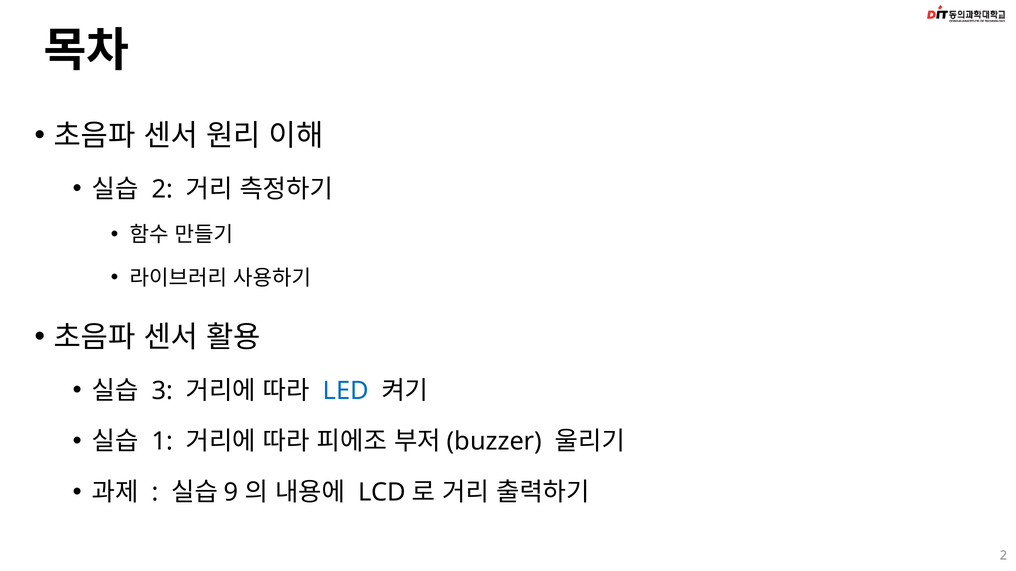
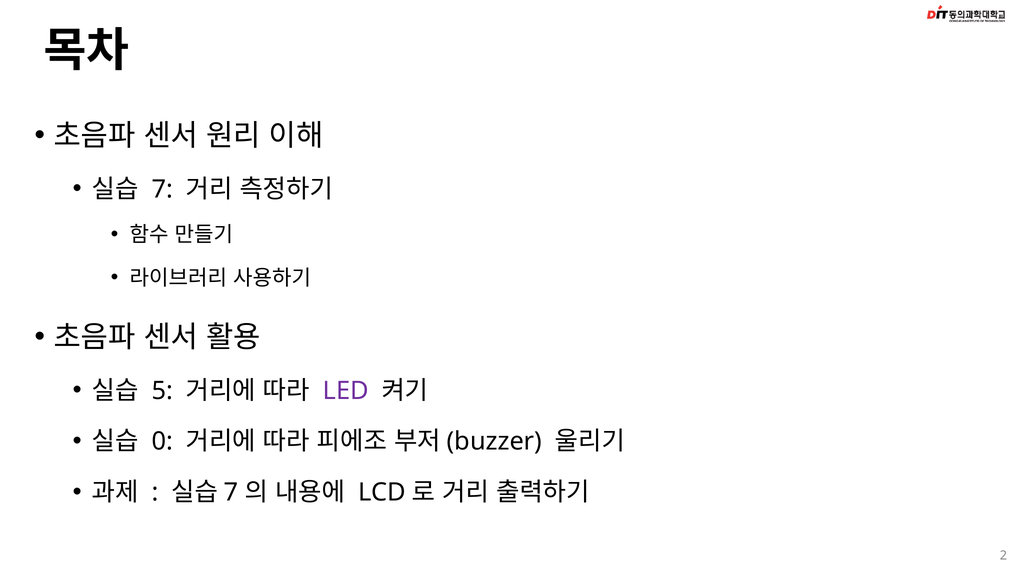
2: 2 -> 7 (162, 189)
3: 3 -> 5 (162, 391)
LED colour: blue -> purple (346, 391)
1: 1 -> 0 (162, 442)
9: 9 -> 7 (231, 493)
